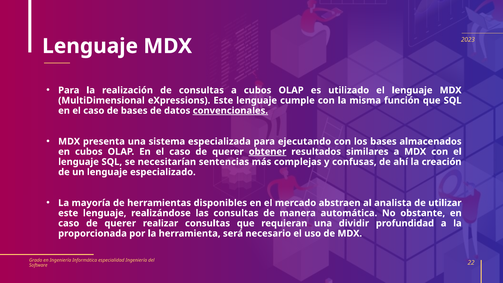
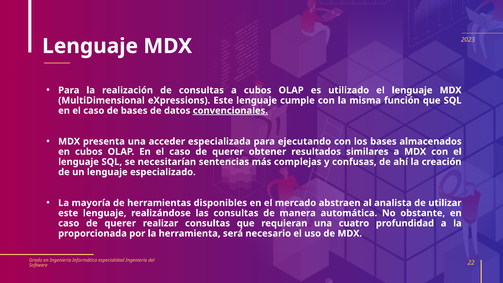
sistema: sistema -> acceder (167, 141)
obtener underline: present -> none (268, 152)
dividir: dividir -> cuatro (354, 223)
